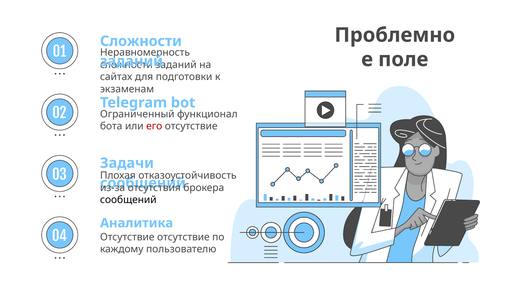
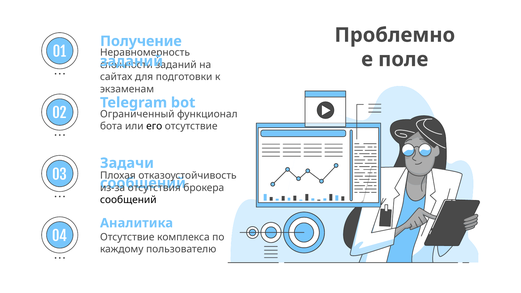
Сложности: Сложности -> Получение (141, 41)
его colour: red -> black (154, 126)
Отсутствие отсутствие: отсутствие -> комплекса (183, 237)
